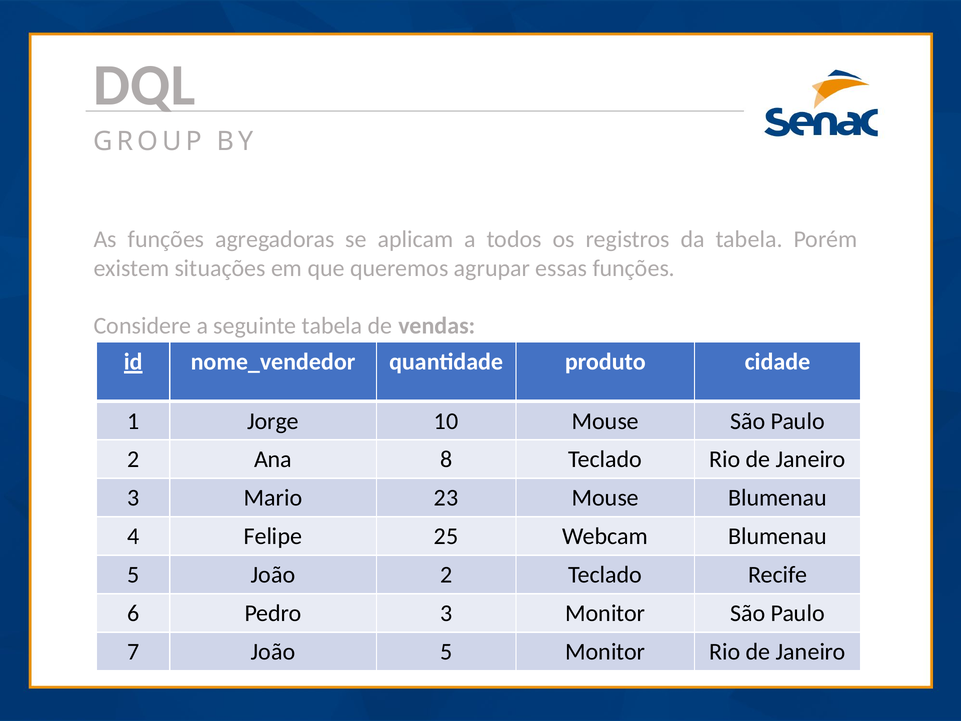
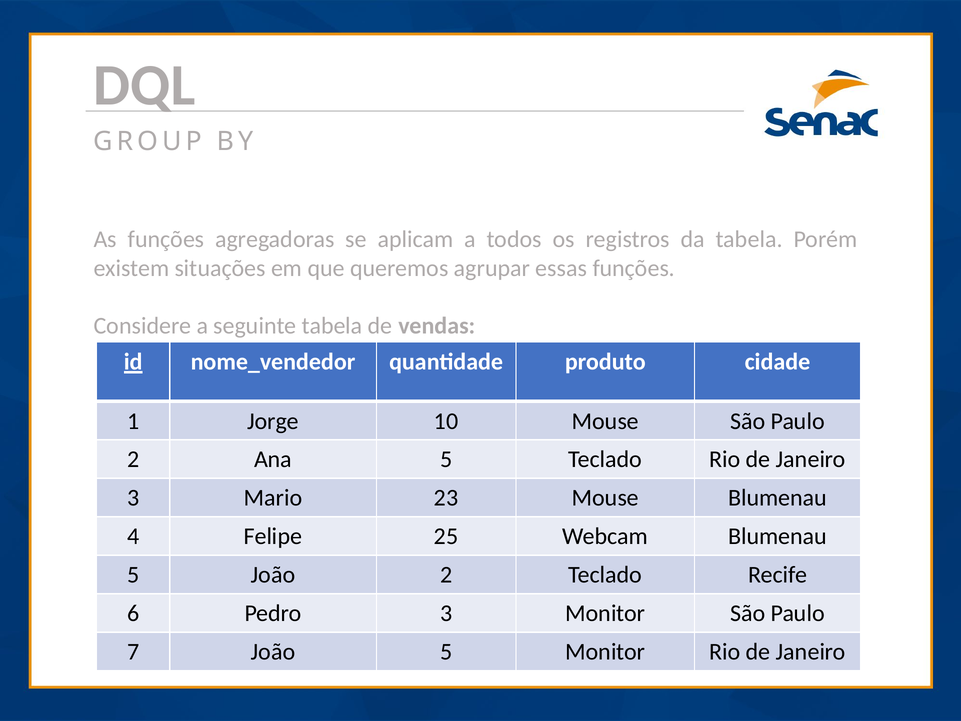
Ana 8: 8 -> 5 (446, 459)
